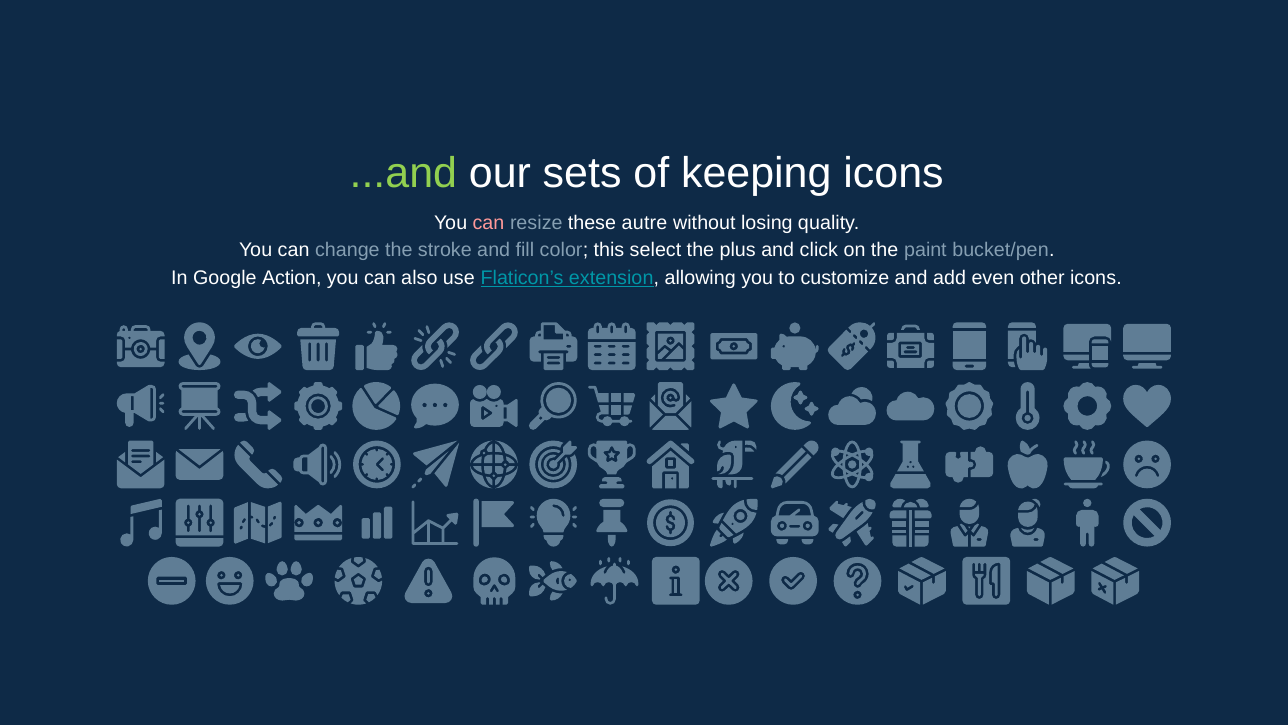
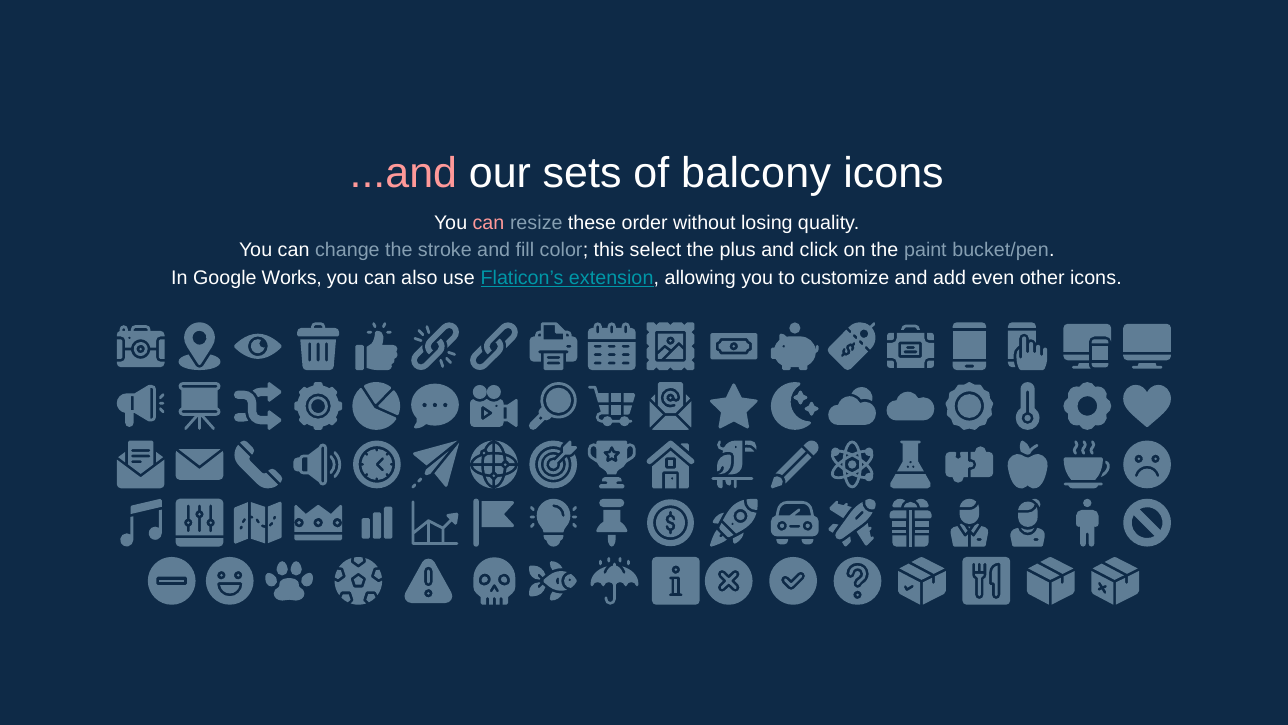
...and colour: light green -> pink (403, 173)
keeping: keeping -> balcony (756, 173)
autre: autre -> order (645, 223)
Action: Action -> Works (292, 277)
